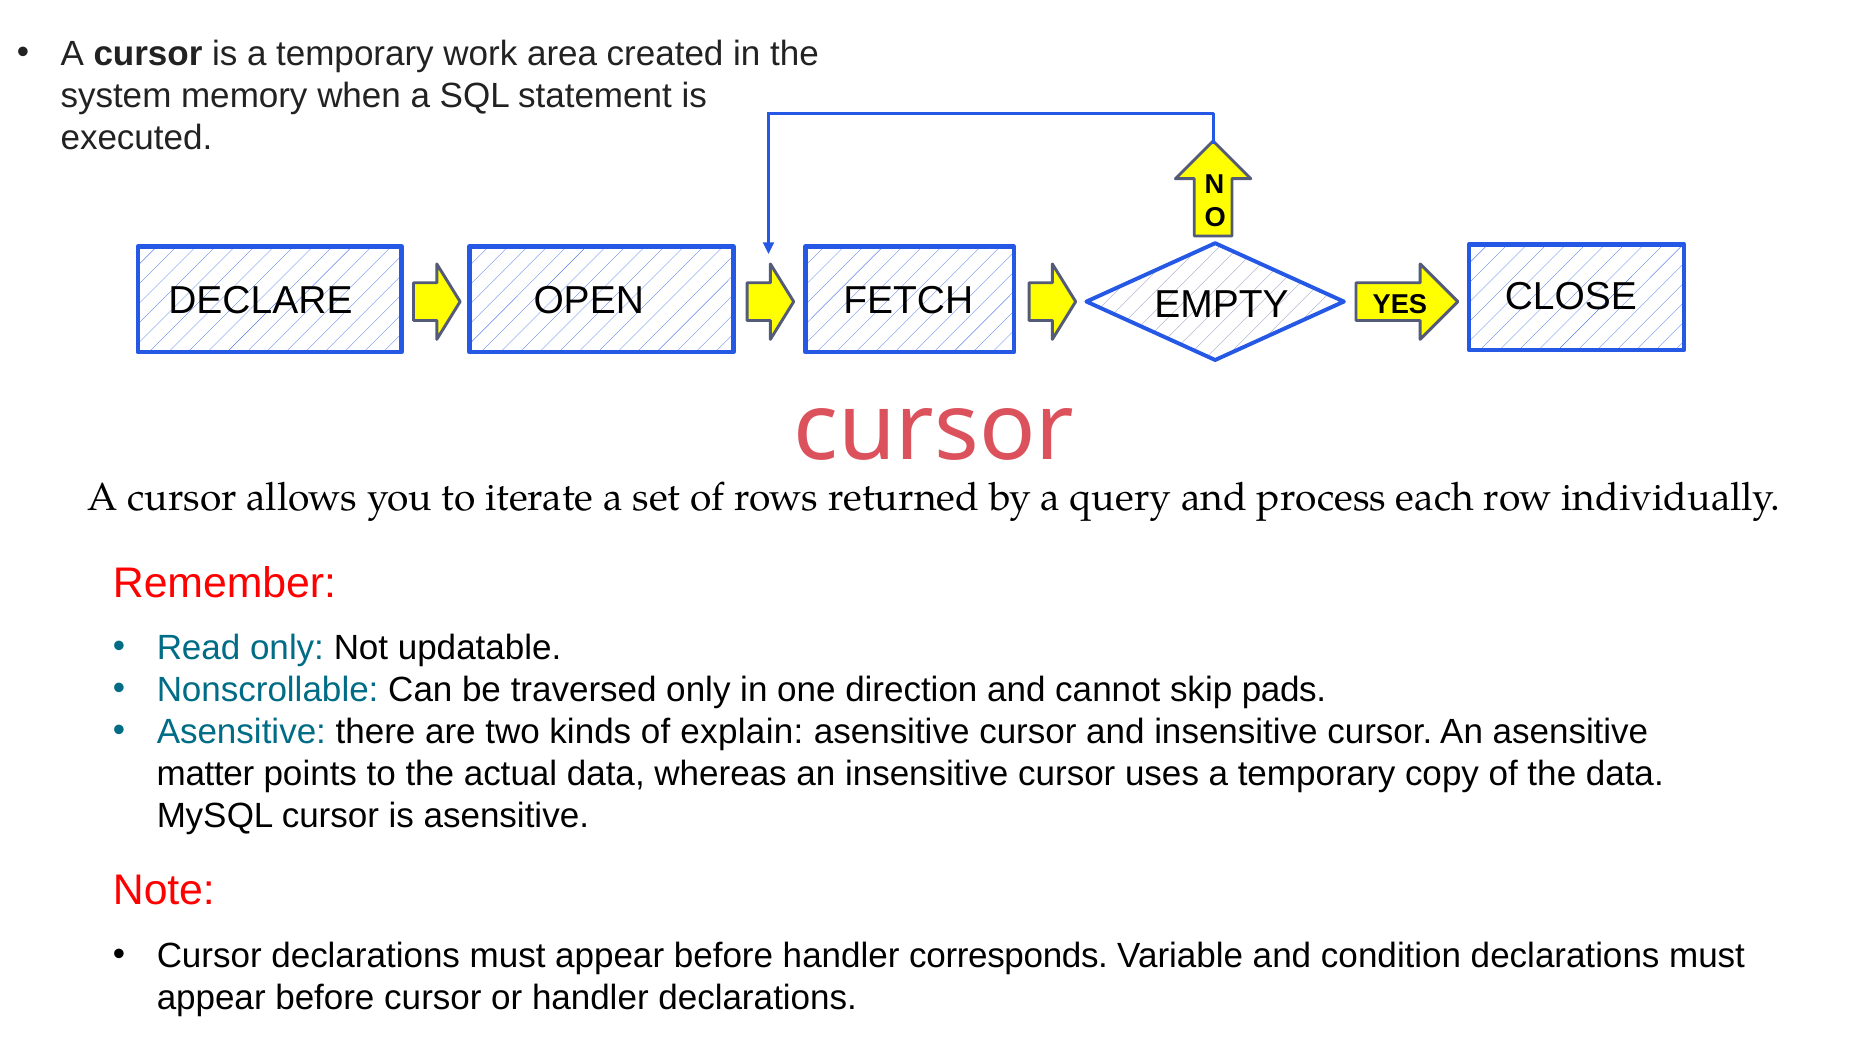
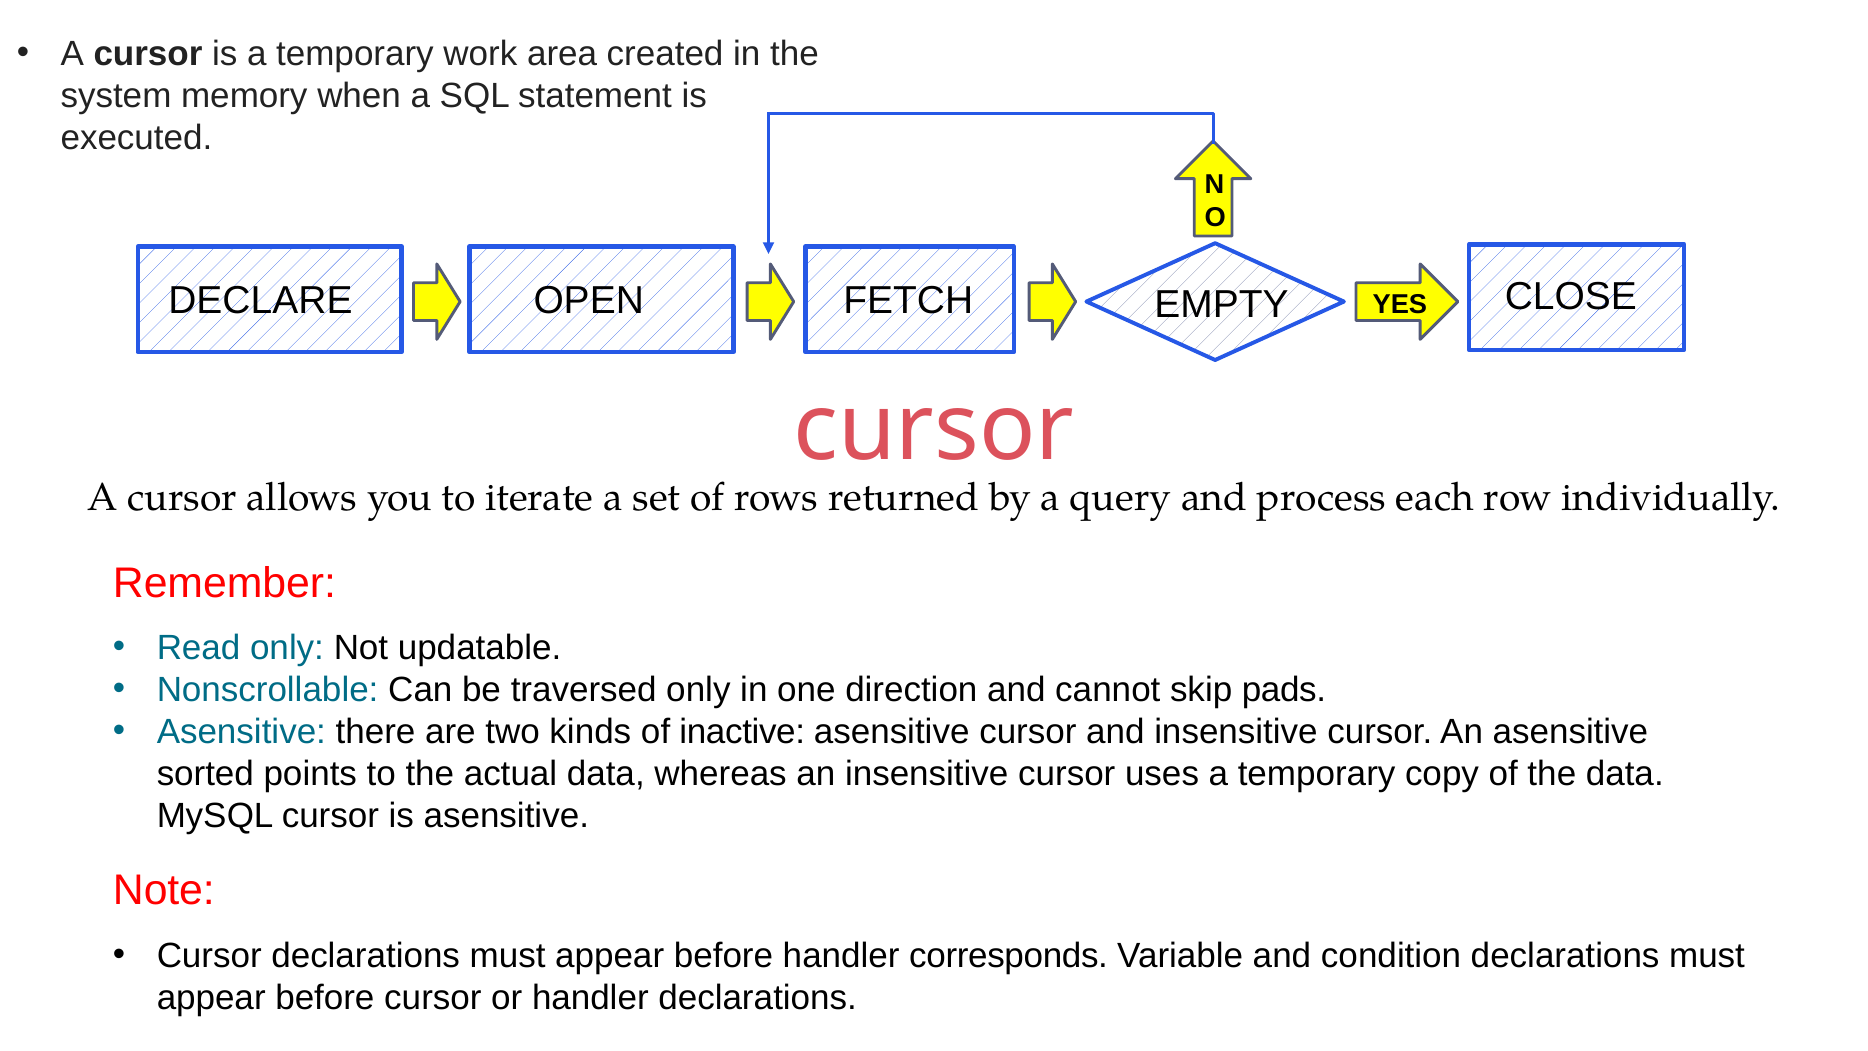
explain: explain -> inactive (742, 732)
matter: matter -> sorted (205, 774)
